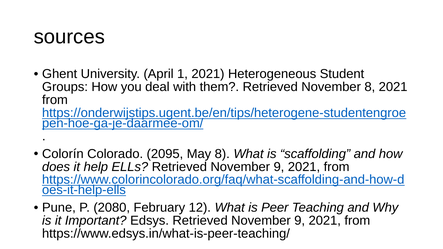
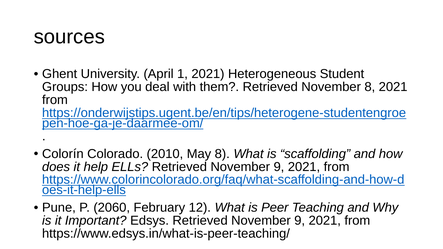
2095: 2095 -> 2010 (165, 154)
2080: 2080 -> 2060 (112, 208)
